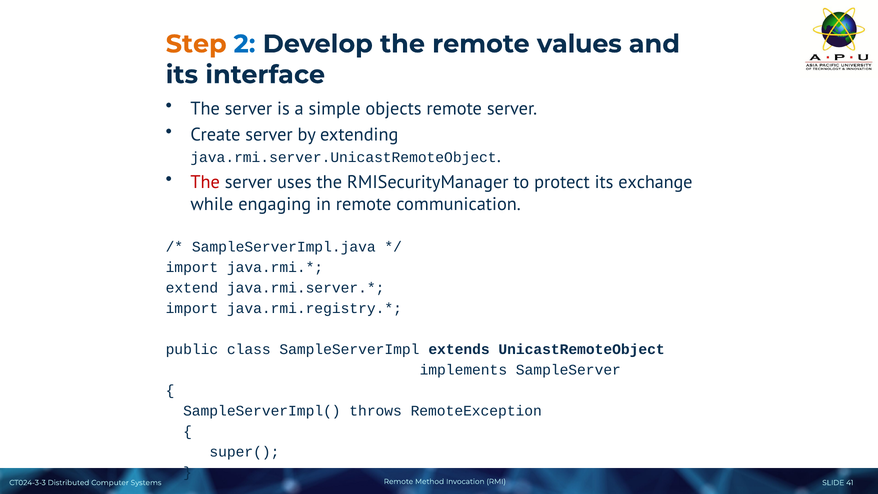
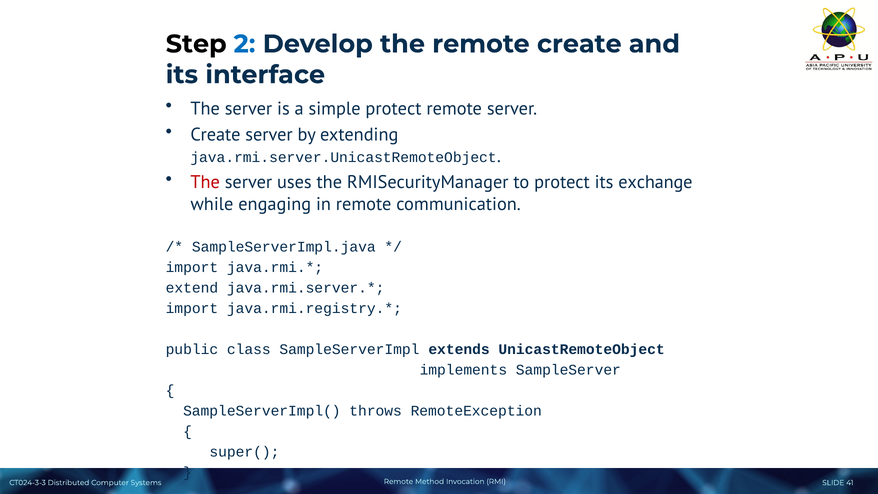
Step colour: orange -> black (196, 44)
remote values: values -> create (579, 44)
simple objects: objects -> protect (394, 109)
